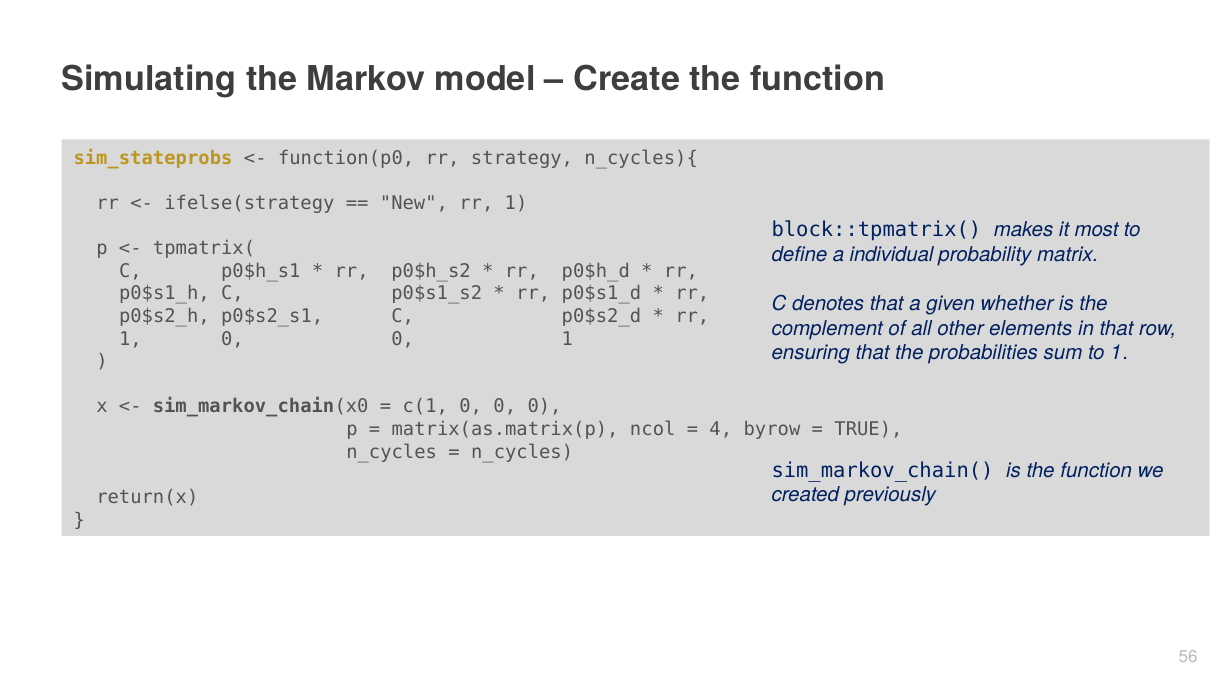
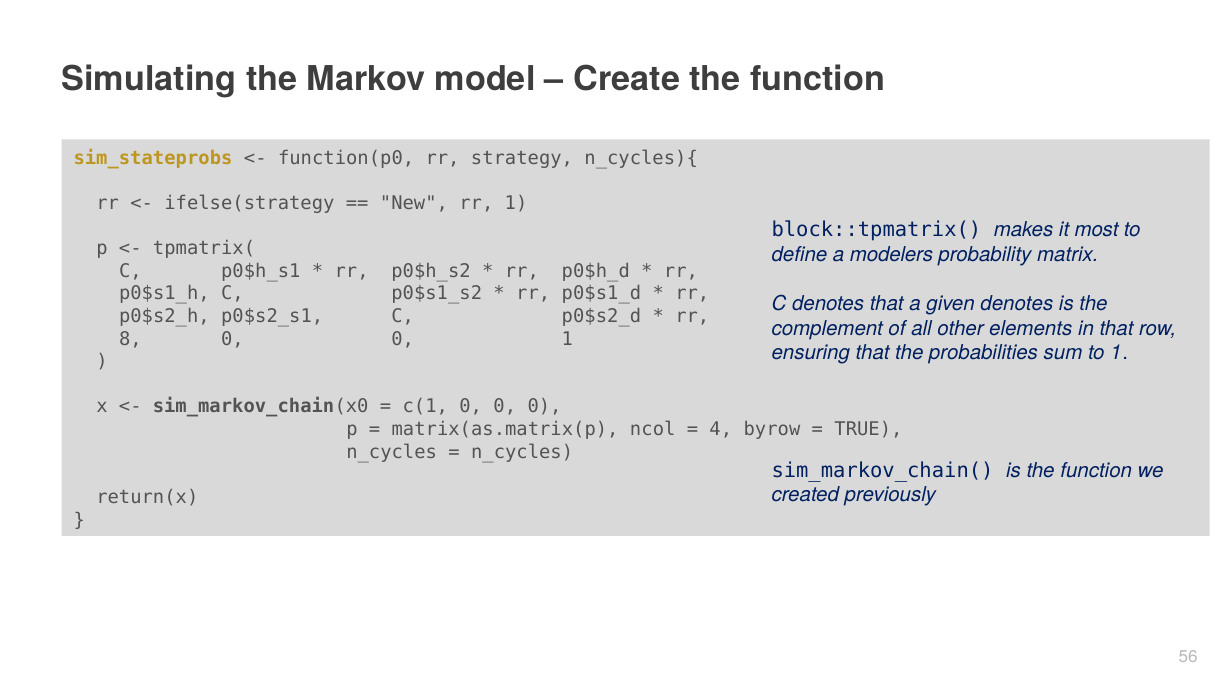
individual: individual -> modelers (891, 254)
given whether: whether -> denotes (1017, 303)
1: 1 -> 8 (130, 339)
